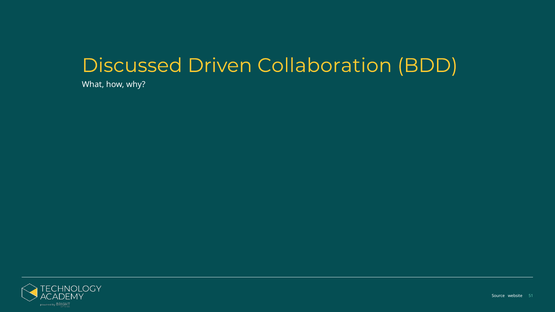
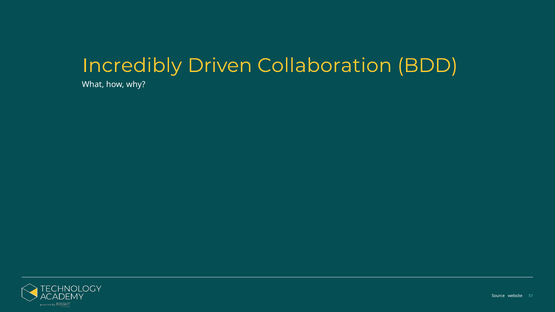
Discussed: Discussed -> Incredibly (132, 66)
